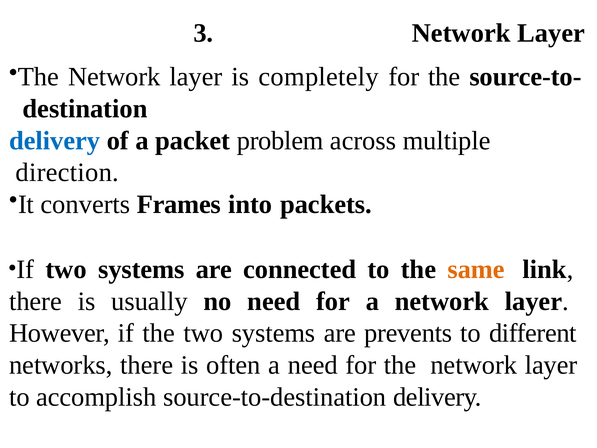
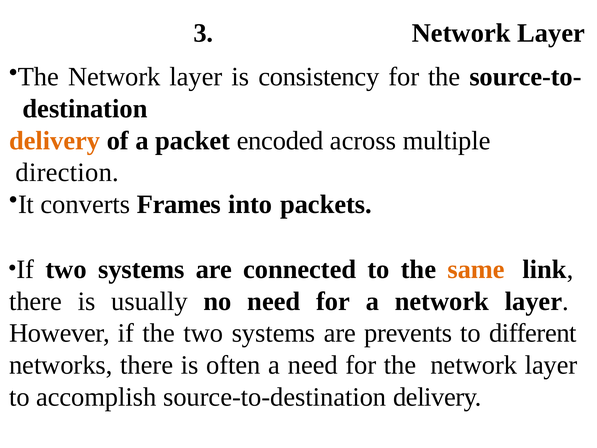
completely: completely -> consistency (319, 77)
delivery colour: blue -> orange (55, 141)
problem: problem -> encoded (280, 141)
